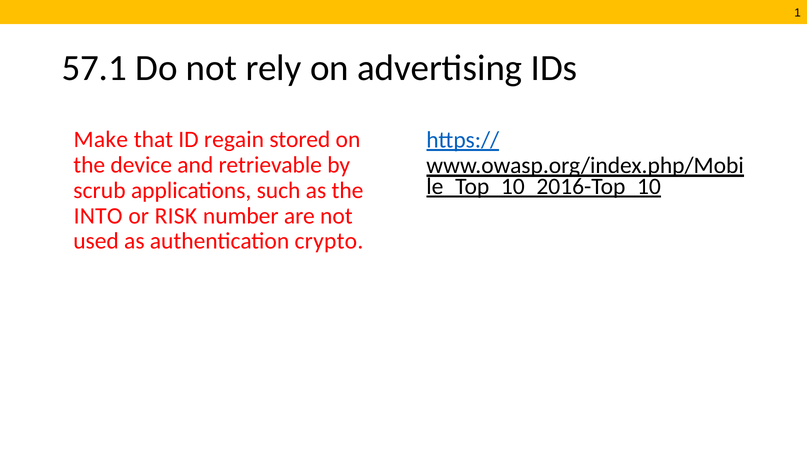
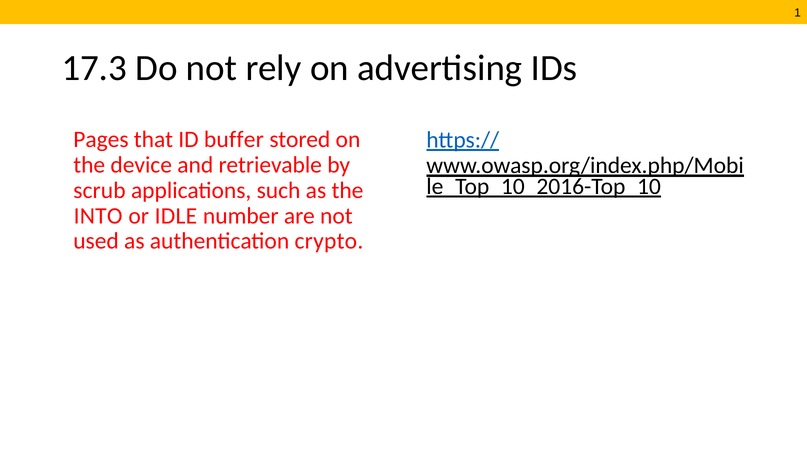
57.1: 57.1 -> 17.3 (94, 68)
Make: Make -> Pages (101, 139)
regain: regain -> buffer (234, 139)
RISK: RISK -> IDLE (176, 216)
